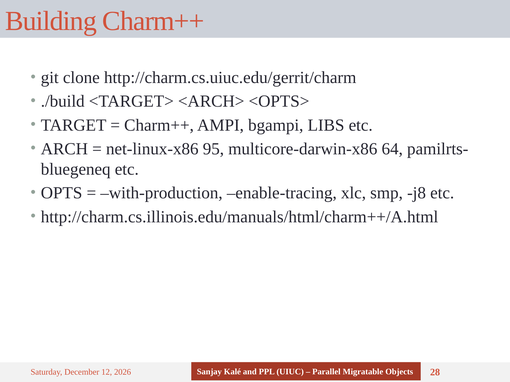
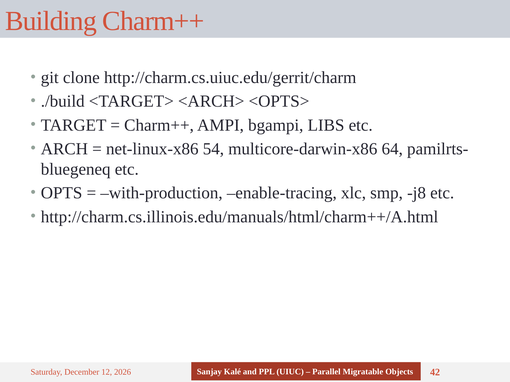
95: 95 -> 54 (213, 149)
28: 28 -> 42 (435, 373)
